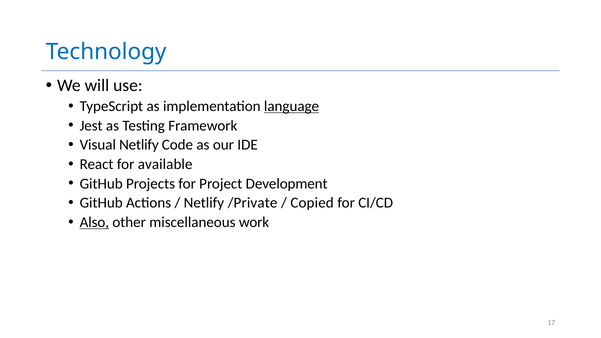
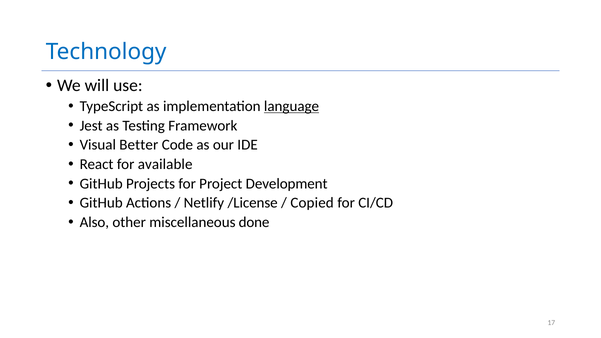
Visual Netlify: Netlify -> Better (139, 145)
/Private: /Private -> /License (253, 203)
Also underline: present -> none (94, 222)
work: work -> done (254, 222)
